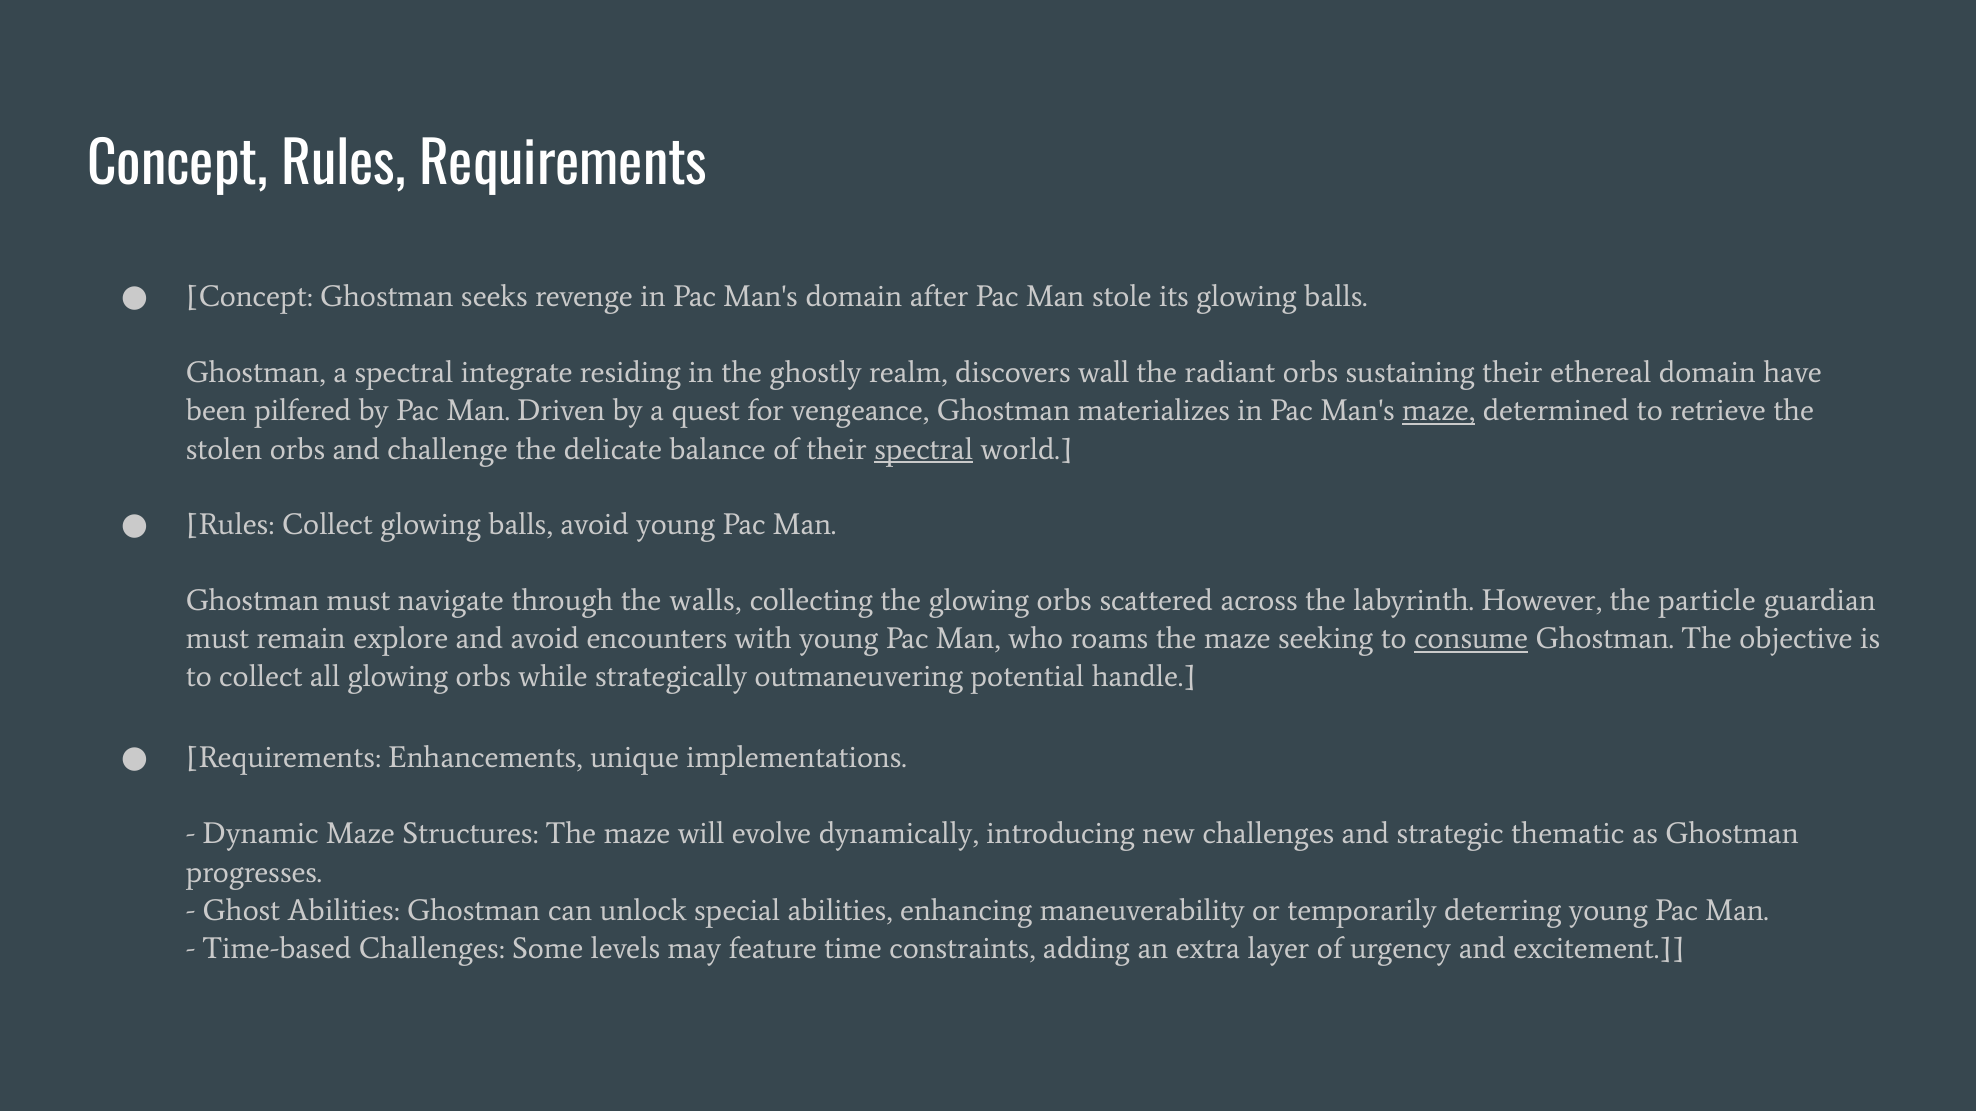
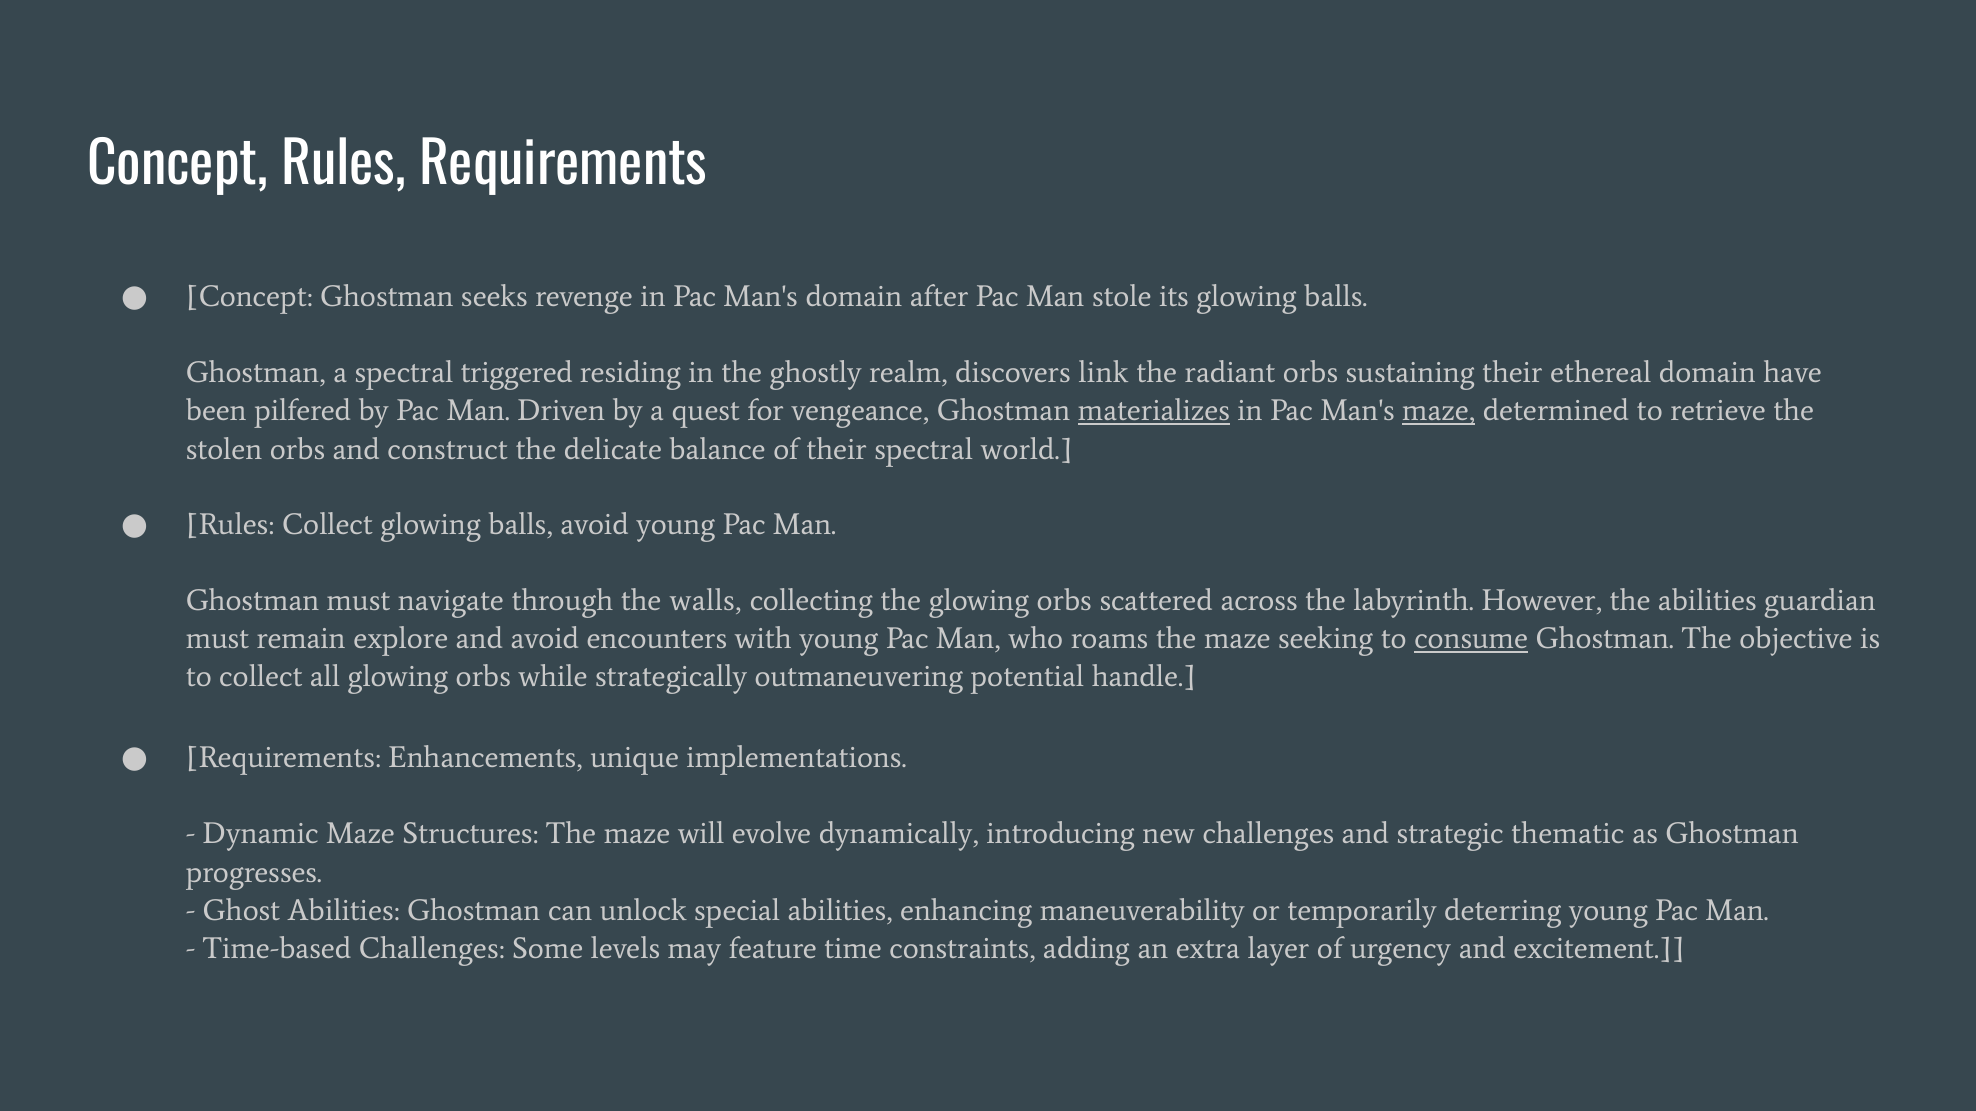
integrate: integrate -> triggered (517, 373)
wall: wall -> link (1103, 373)
materializes underline: none -> present (1154, 411)
challenge: challenge -> construct (448, 449)
spectral underline: present -> none (924, 449)
the particle: particle -> abilities (1707, 601)
